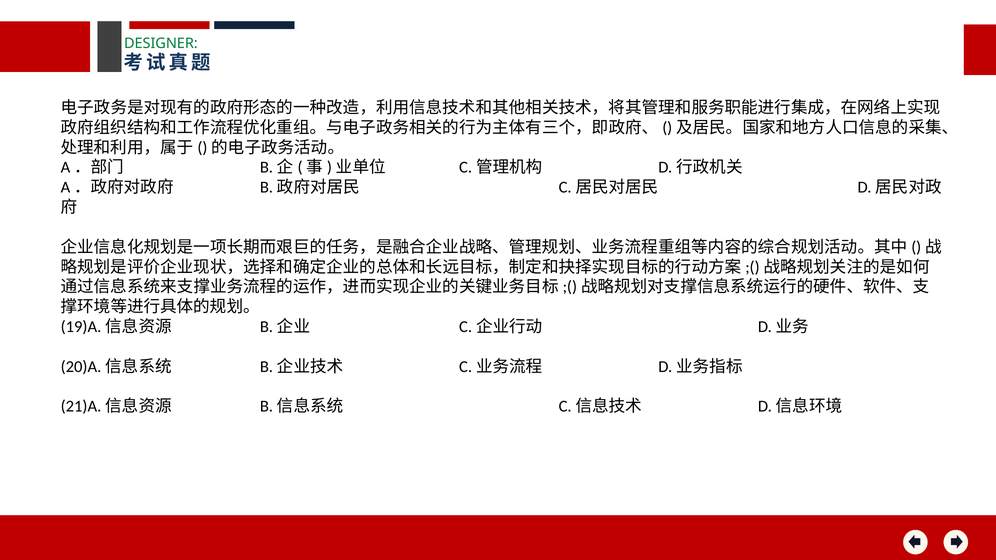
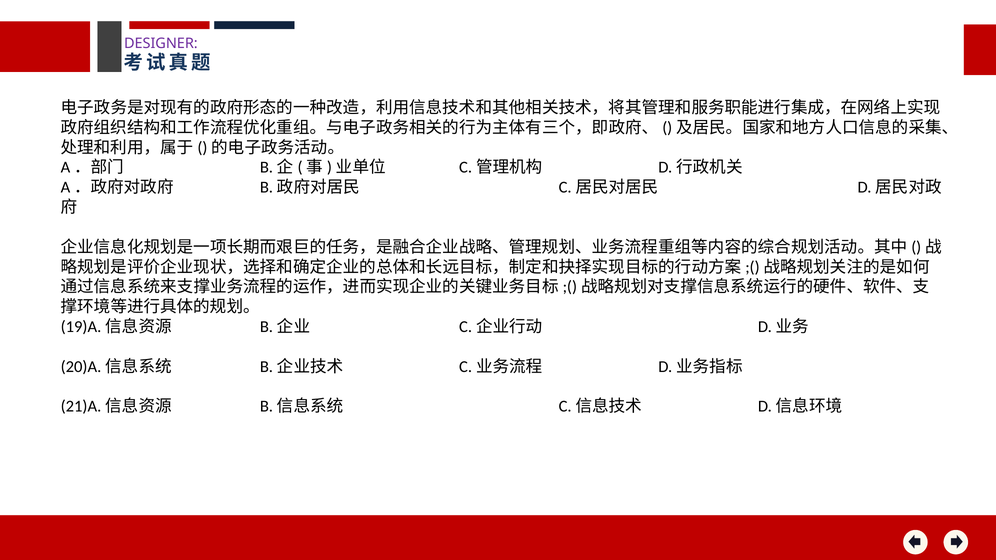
DESIGNER colour: green -> purple (161, 44)
